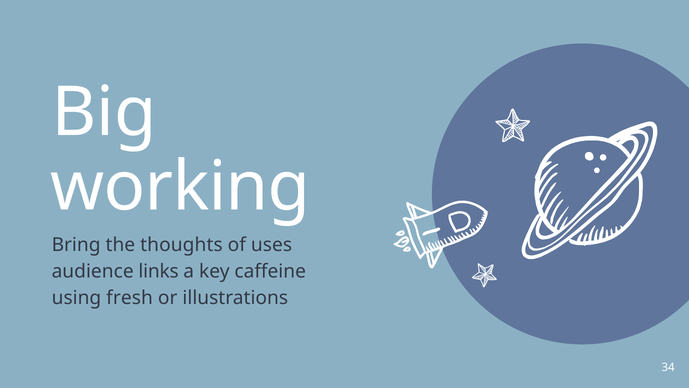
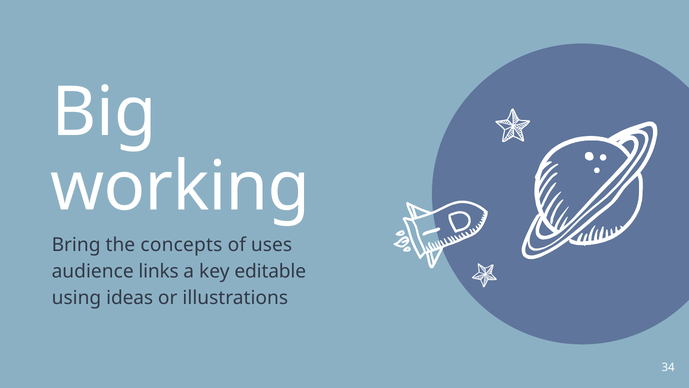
thoughts: thoughts -> concepts (181, 245)
caffeine: caffeine -> editable (270, 271)
fresh: fresh -> ideas (130, 298)
